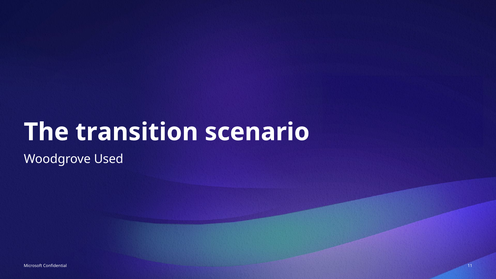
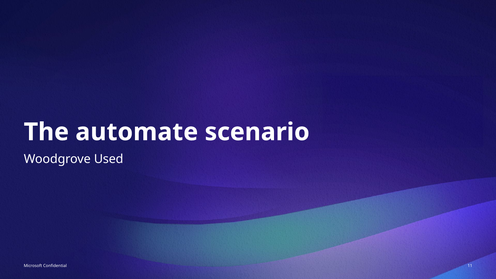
transition: transition -> automate (137, 132)
